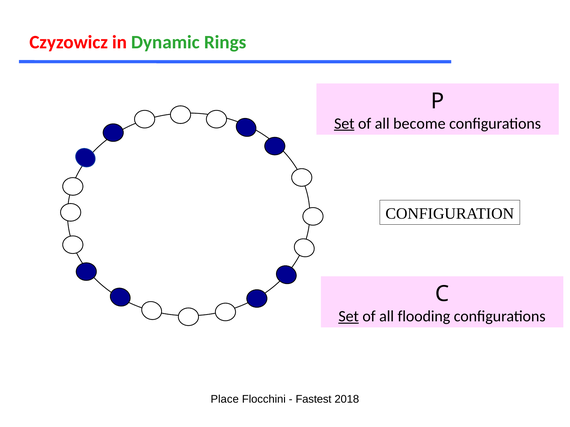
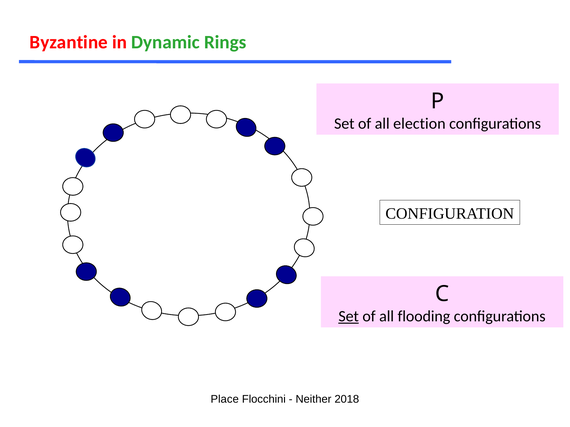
Czyzowicz: Czyzowicz -> Byzantine (69, 42)
Set underline: present -> none (344, 124)
become: become -> election (419, 124)
Fastest: Fastest -> Neither (313, 400)
